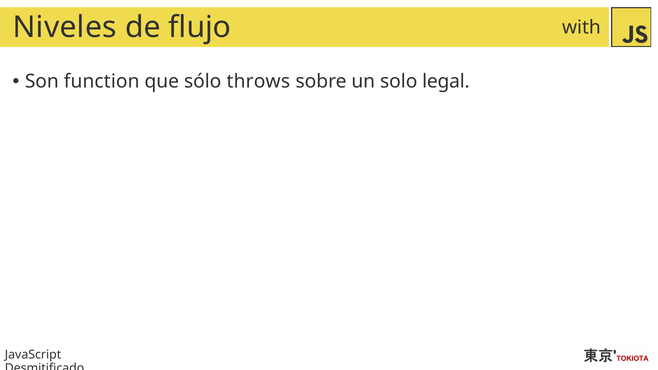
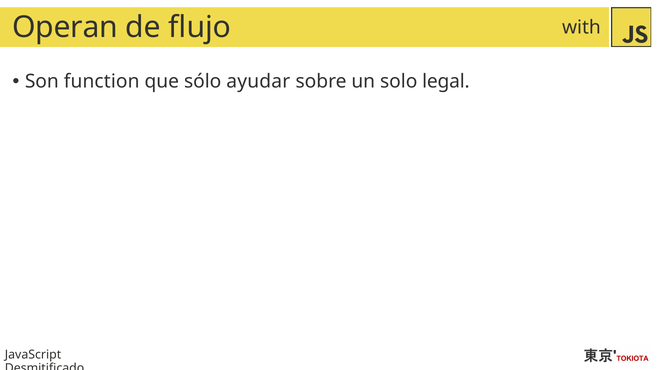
Niveles: Niveles -> Operan (65, 27)
throws: throws -> ayudar (258, 82)
